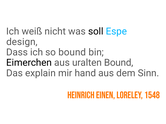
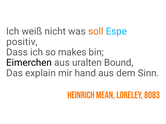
soll colour: black -> orange (96, 32)
design: design -> positiv (22, 42)
so bound: bound -> makes (72, 52)
Einen: Einen -> Mean (105, 95)
1548: 1548 -> 8083 (152, 95)
